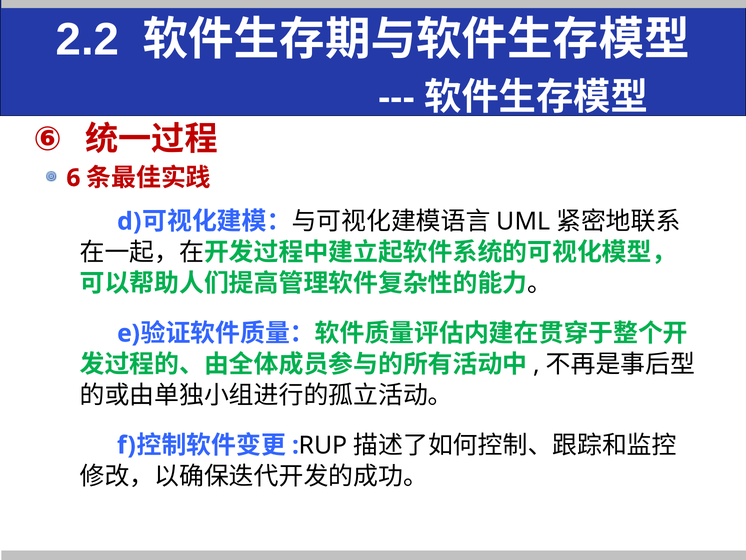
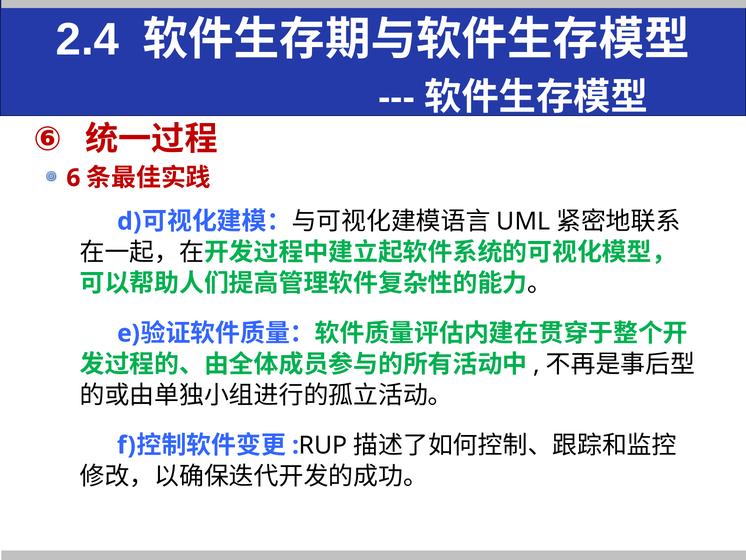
2.2: 2.2 -> 2.4 (87, 40)
